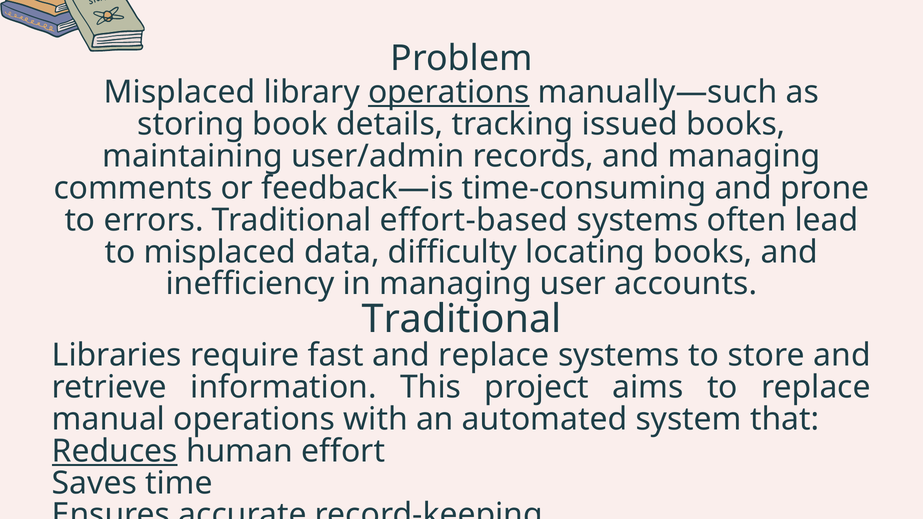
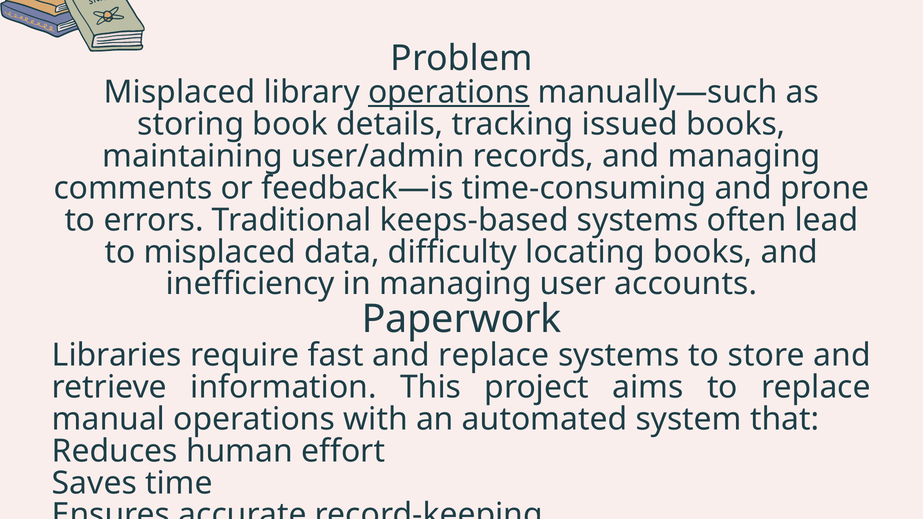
effort-based: effort-based -> keeps-based (474, 220)
Traditional: Traditional -> Paperwork (462, 320)
Reduces underline: present -> none (115, 451)
